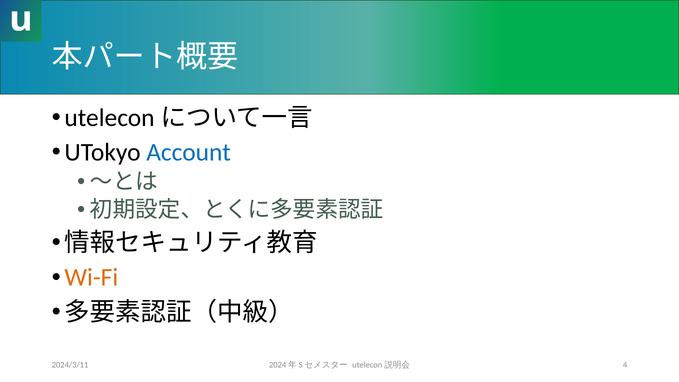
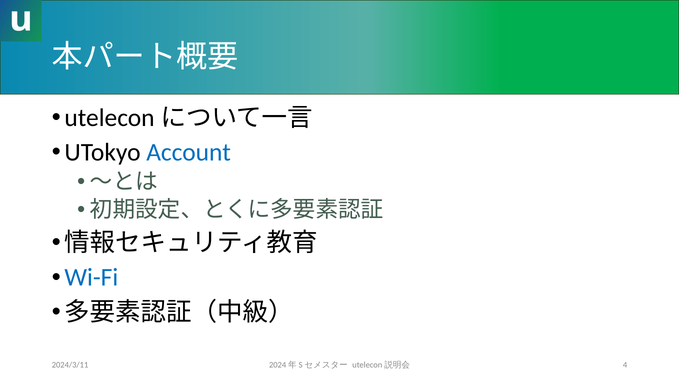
Wi-Fi colour: orange -> blue (91, 278)
